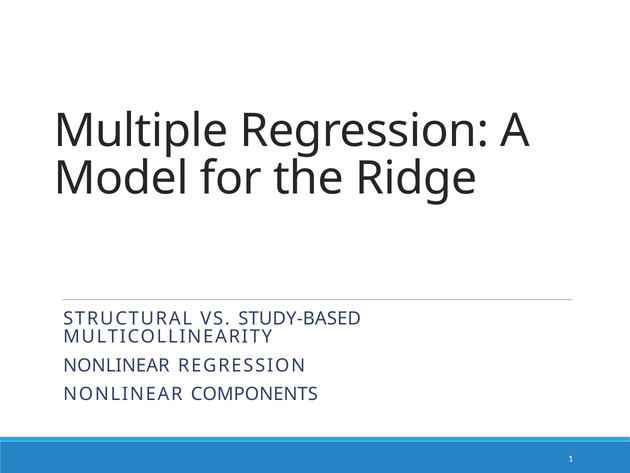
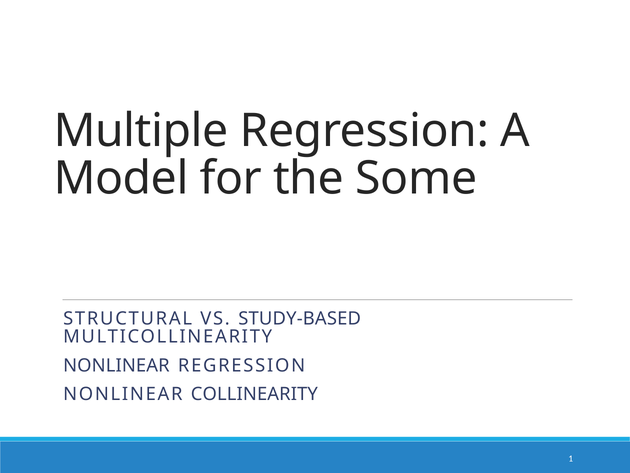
Ridge: Ridge -> Some (416, 178)
COMPONENTS: COMPONENTS -> COLLINEARITY (254, 394)
